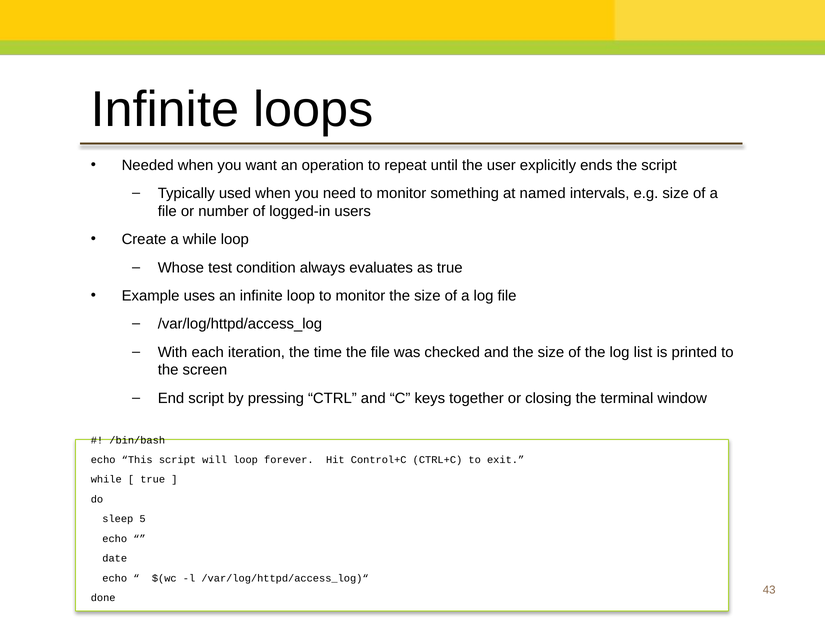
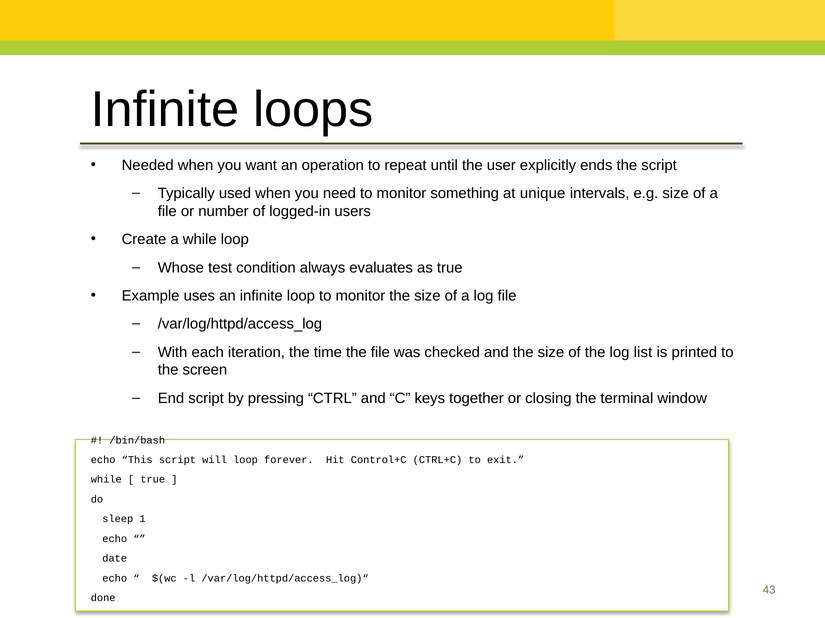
named: named -> unique (543, 194)
5: 5 -> 1 (143, 520)
